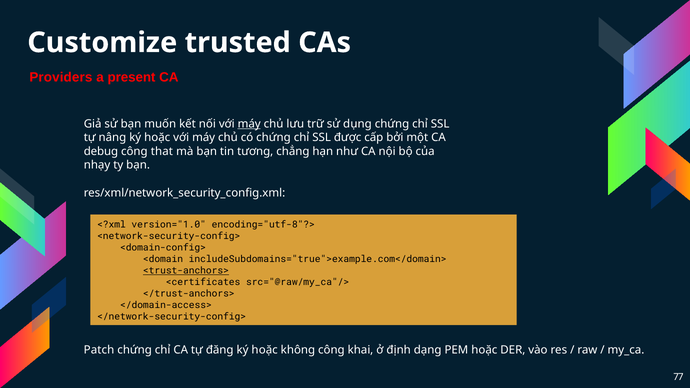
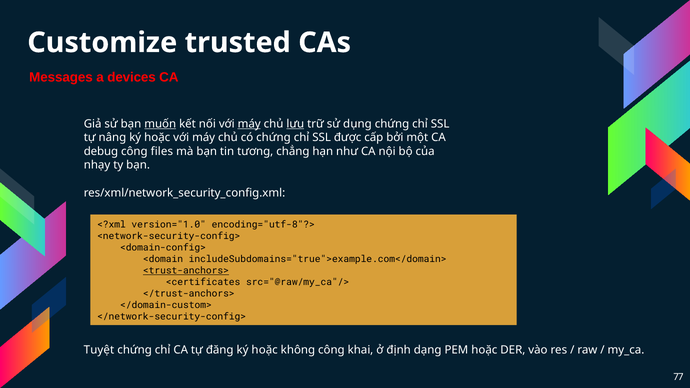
Providers: Providers -> Messages (61, 77)
present: present -> devices (132, 77)
muốn underline: none -> present (160, 124)
lưu underline: none -> present (295, 124)
that: that -> files (162, 151)
</domain-access>: </domain-access> -> </domain-custom> (166, 305)
Patch: Patch -> Tuyệt (99, 350)
